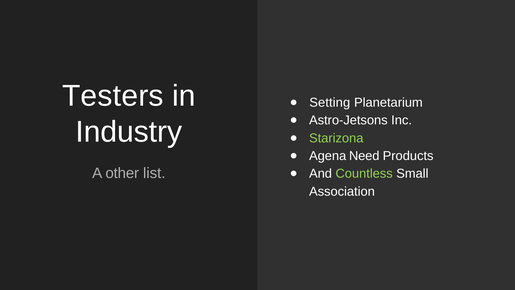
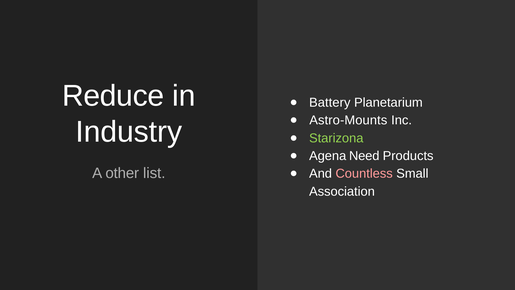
Testers: Testers -> Reduce (113, 96)
Setting: Setting -> Battery (330, 102)
Astro-Jetsons: Astro-Jetsons -> Astro-Mounts (348, 120)
Countless colour: light green -> pink (364, 174)
